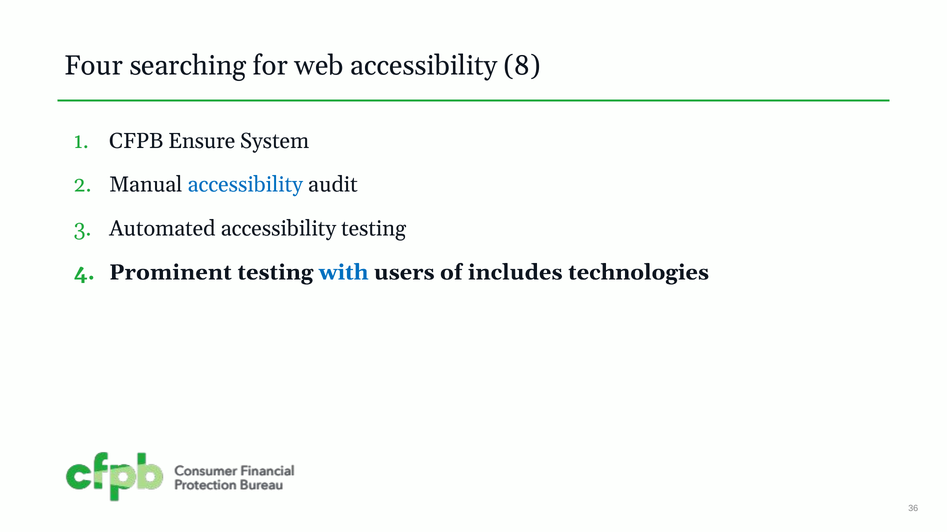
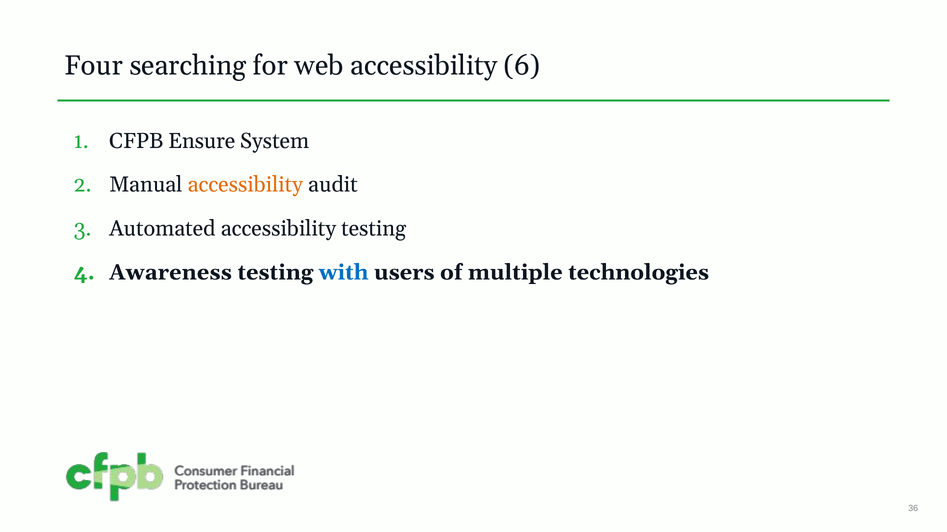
8: 8 -> 6 (522, 66)
accessibility colour: blue -> orange (245, 185)
Prominent: Prominent -> Awareness (170, 273)
includes: includes -> multiple (515, 273)
